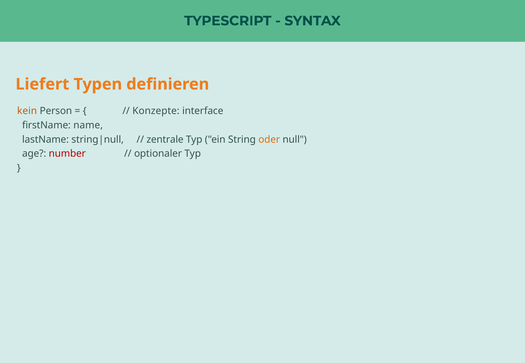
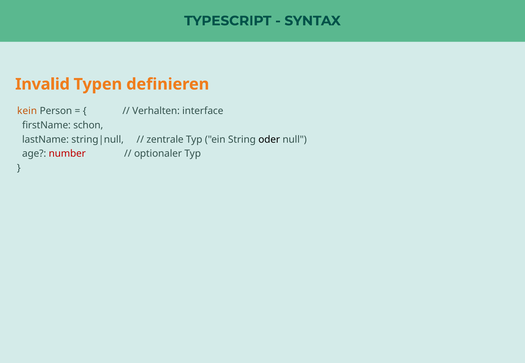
Liefert: Liefert -> Invalid (42, 84)
Konzepte: Konzepte -> Verhalten (156, 111)
name: name -> schon (88, 125)
oder colour: orange -> black (269, 140)
